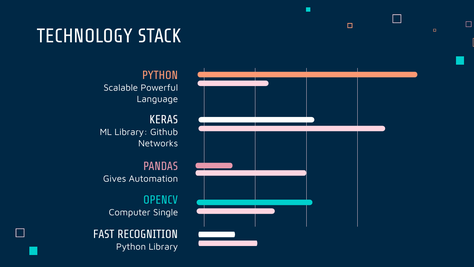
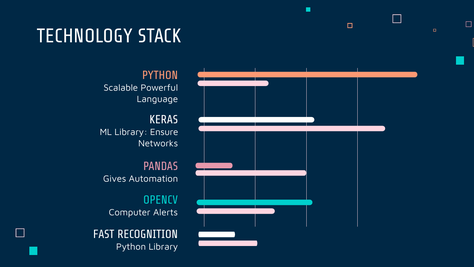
Github: Github -> Ensure (164, 132)
Single: Single -> Alerts (166, 212)
